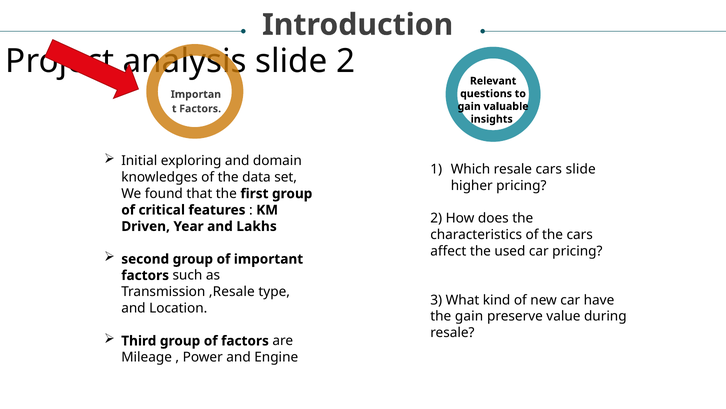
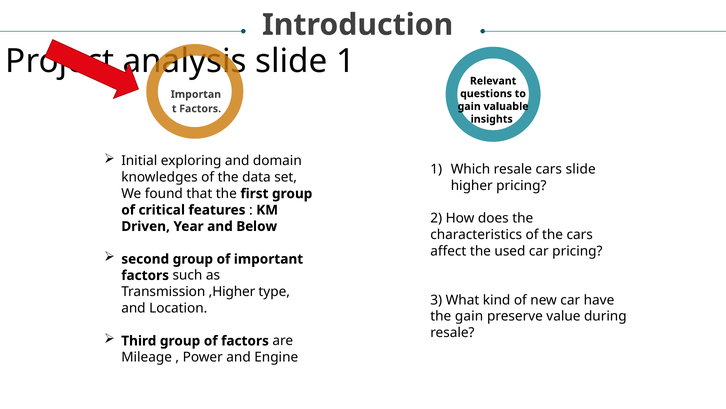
slide 2: 2 -> 1 (346, 61)
Lakhs: Lakhs -> Below (257, 226)
,Resale: ,Resale -> ,Higher (232, 291)
